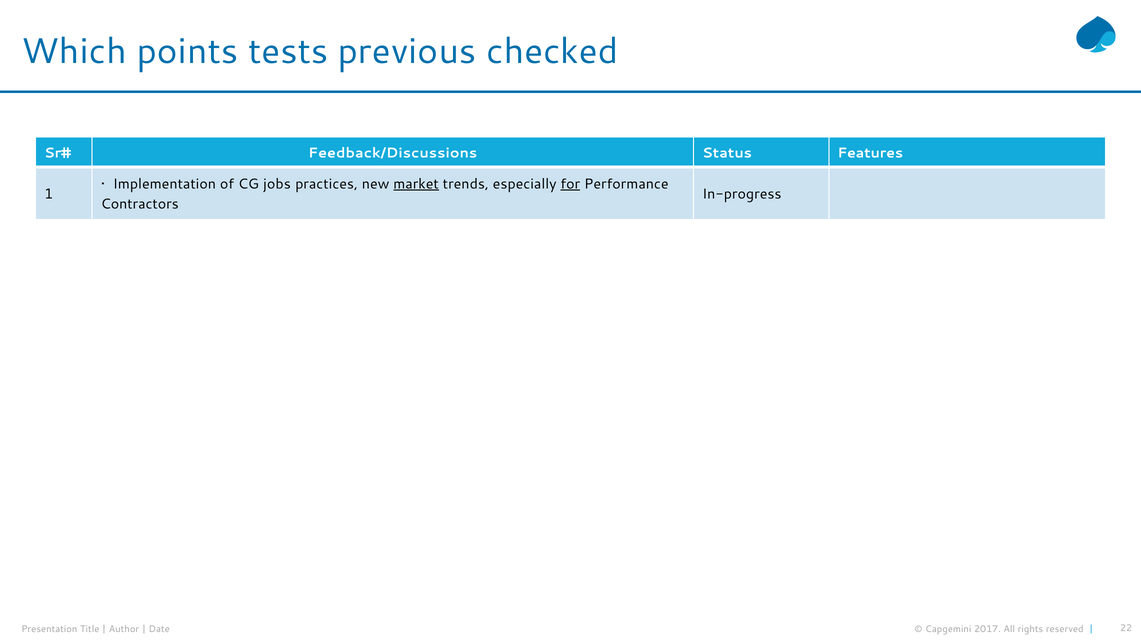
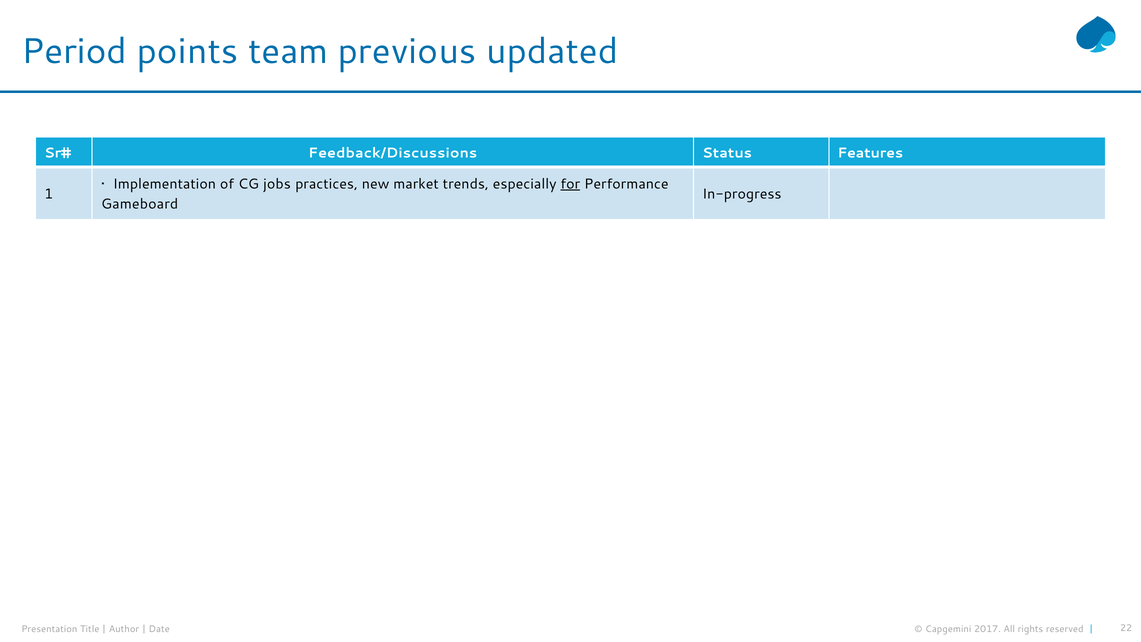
Which: Which -> Period (74, 51)
tests: tests -> team (288, 51)
checked: checked -> updated (552, 51)
market underline: present -> none (416, 184)
Contractors: Contractors -> Gameboard (140, 204)
